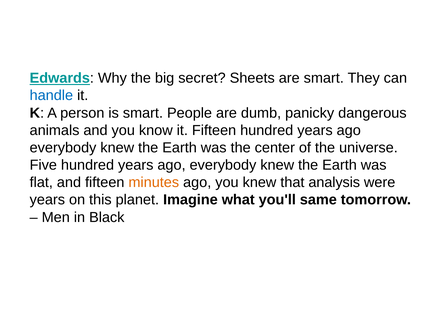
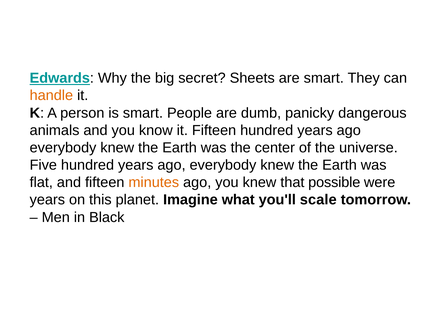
handle colour: blue -> orange (51, 95)
analysis: analysis -> possible (334, 182)
same: same -> scale (318, 200)
